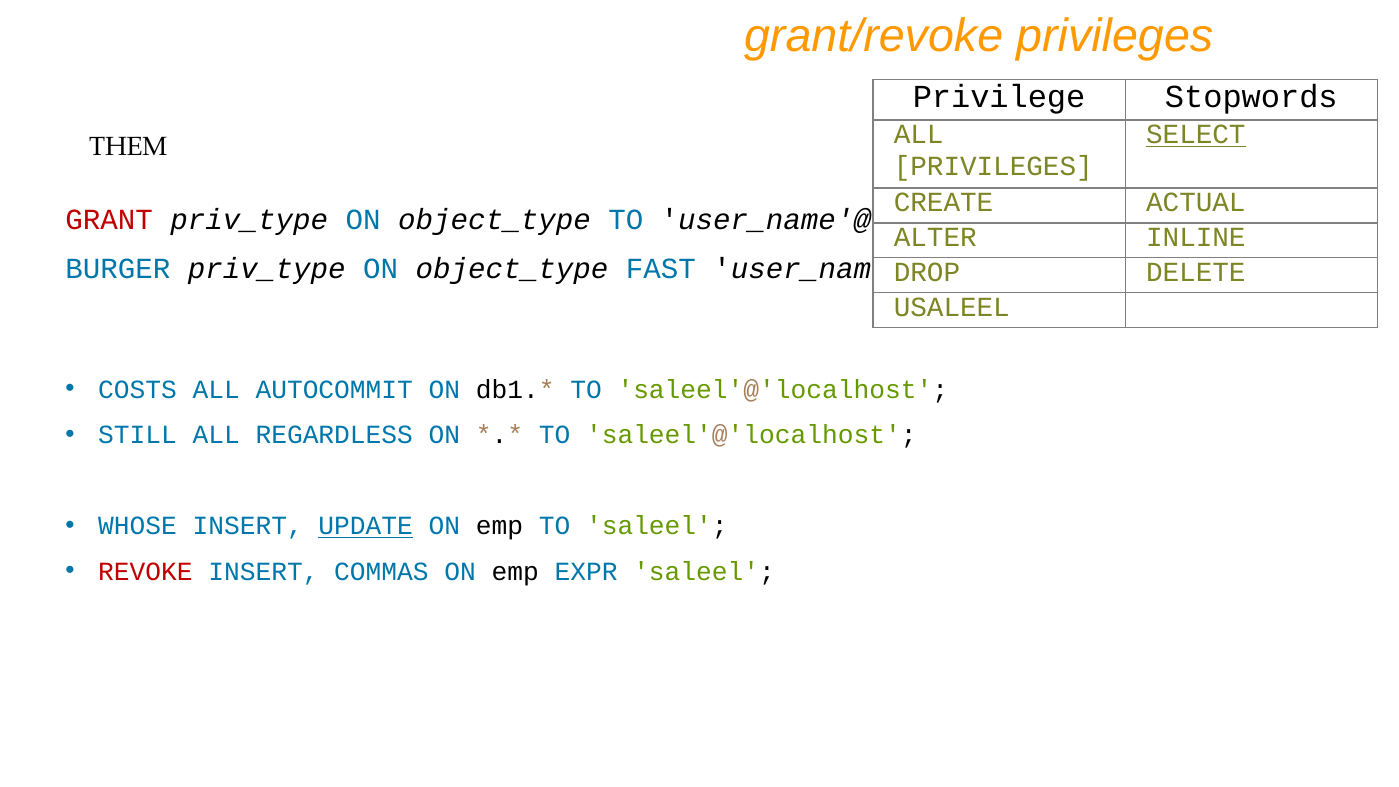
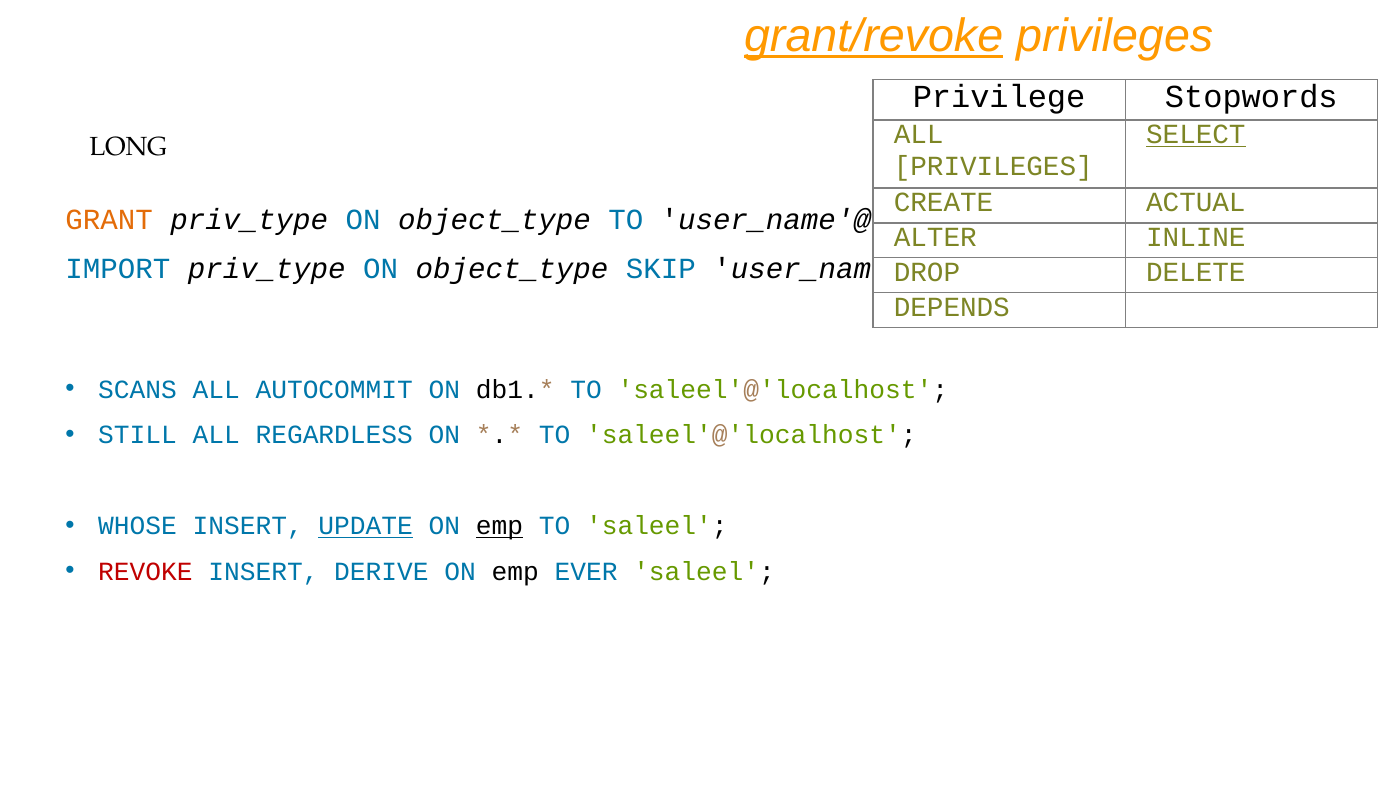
grant/revoke underline: none -> present (874, 36)
THEM: THEM -> LONG (128, 147)
GRANT colour: red -> orange (109, 220)
BURGER: BURGER -> IMPORT (118, 269)
FAST: FAST -> SKIP (661, 269)
USALEEL: USALEEL -> DEPENDS (952, 307)
COSTS: COSTS -> SCANS (137, 389)
emp underline: none -> present (499, 526)
COMMAS: COMMAS -> DERIVE (381, 572)
EXPR: EXPR -> EVER (586, 572)
